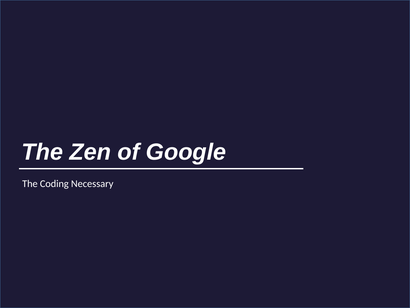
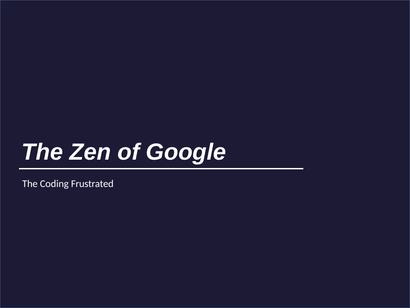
Necessary: Necessary -> Frustrated (92, 183)
